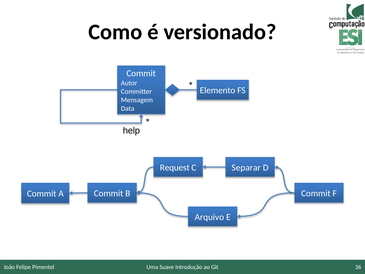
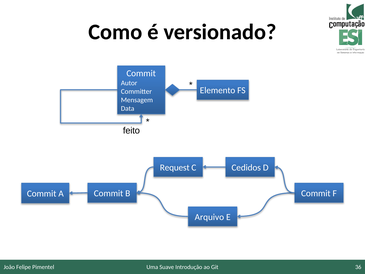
help: help -> feito (131, 130)
Separar: Separar -> Cedidos (246, 167)
